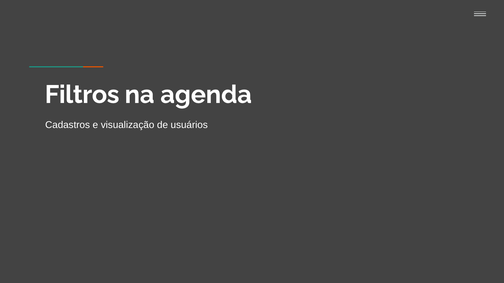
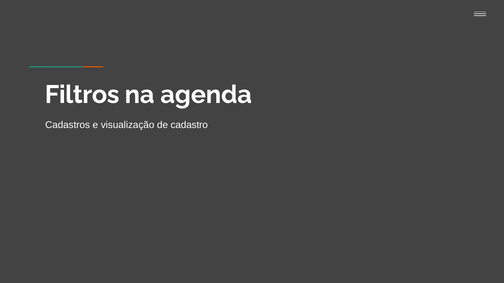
usuários: usuários -> cadastro (189, 125)
